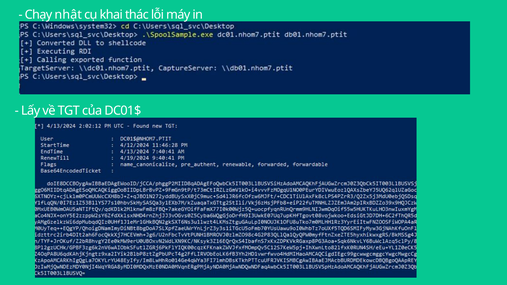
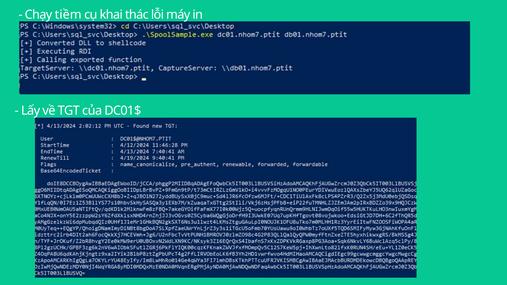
nhật: nhật -> tiềm (68, 15)
